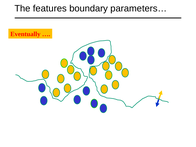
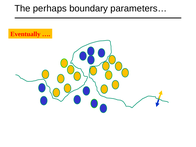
features: features -> perhaps (50, 8)
